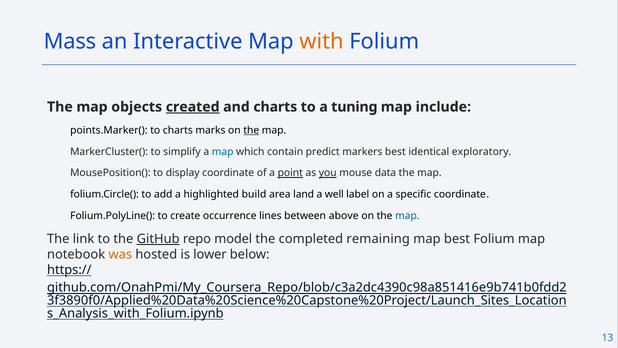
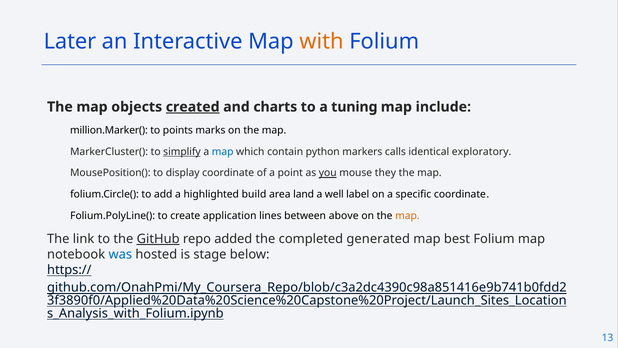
Mass: Mass -> Later (70, 41)
points.Marker(: points.Marker( -> million.Marker( (109, 130)
to charts: charts -> points (178, 130)
the underline: present -> none (251, 130)
simplify underline: none -> present (182, 152)
predict: predict -> python (323, 152)
markers best: best -> calls (395, 152)
point underline: present -> none (290, 173)
data: data -> they (385, 173)
occurrence: occurrence -> application (230, 216)
map colour: blue -> orange (407, 216)
model: model -> added (233, 239)
remaining: remaining -> generated (378, 239)
was colour: orange -> blue (120, 254)
lower: lower -> stage (210, 254)
